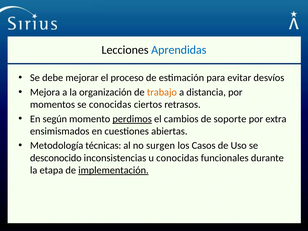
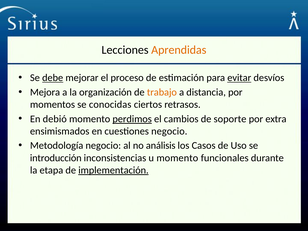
Aprendidas colour: blue -> orange (179, 50)
debe underline: none -> present (53, 78)
evitar underline: none -> present (239, 78)
según: según -> debió (55, 119)
cuestiones abiertas: abiertas -> negocio (169, 131)
Metodología técnicas: técnicas -> negocio (103, 146)
surgen: surgen -> análisis (161, 146)
desconocido: desconocido -> introducción (56, 158)
u conocidas: conocidas -> momento (177, 158)
